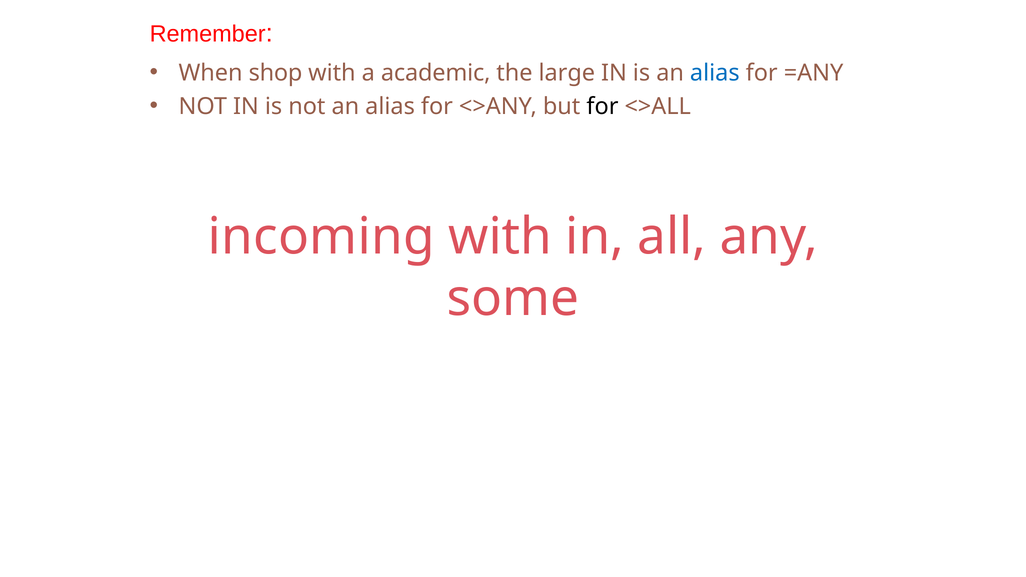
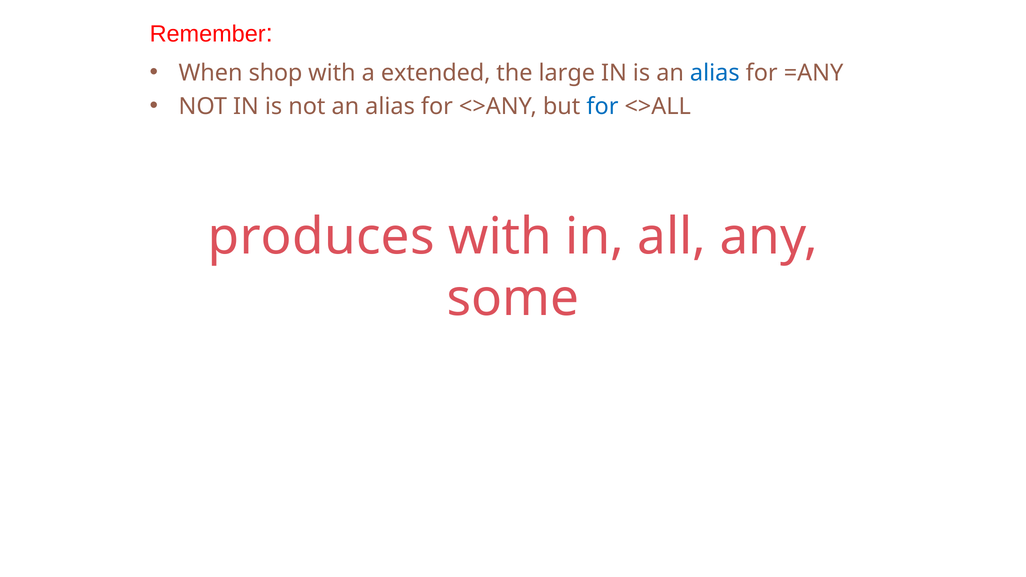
academic: academic -> extended (436, 73)
for colour: black -> blue (602, 106)
incoming: incoming -> produces (321, 237)
